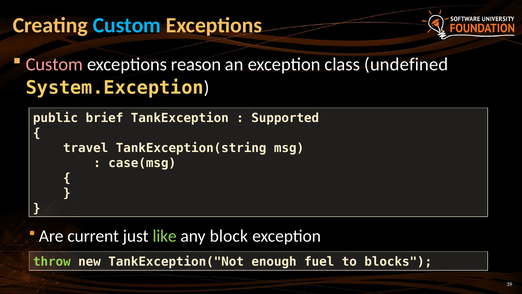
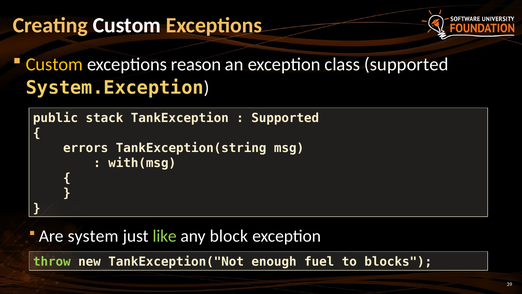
Custom colour: light blue -> white (127, 25)
Custom colour: pink -> yellow (54, 64)
class undefined: undefined -> supported (406, 64)
brief: brief -> stack (104, 118)
travel: travel -> errors (86, 148)
case(msg: case(msg -> with(msg (142, 163)
current: current -> system (93, 236)
